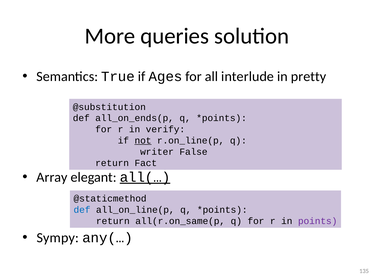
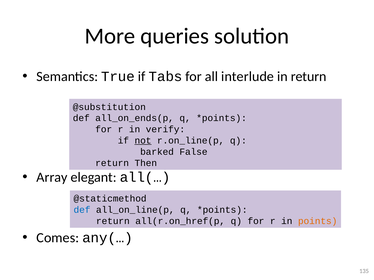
Ages: Ages -> Tabs (166, 77)
in pretty: pretty -> return (309, 77)
writer: writer -> barked (157, 152)
Fact: Fact -> Then (146, 163)
all(… underline: present -> none (145, 178)
all(r.on_same(p: all(r.on_same(p -> all(r.on_href(p (180, 221)
points colour: purple -> orange (318, 221)
Sympy: Sympy -> Comes (58, 238)
